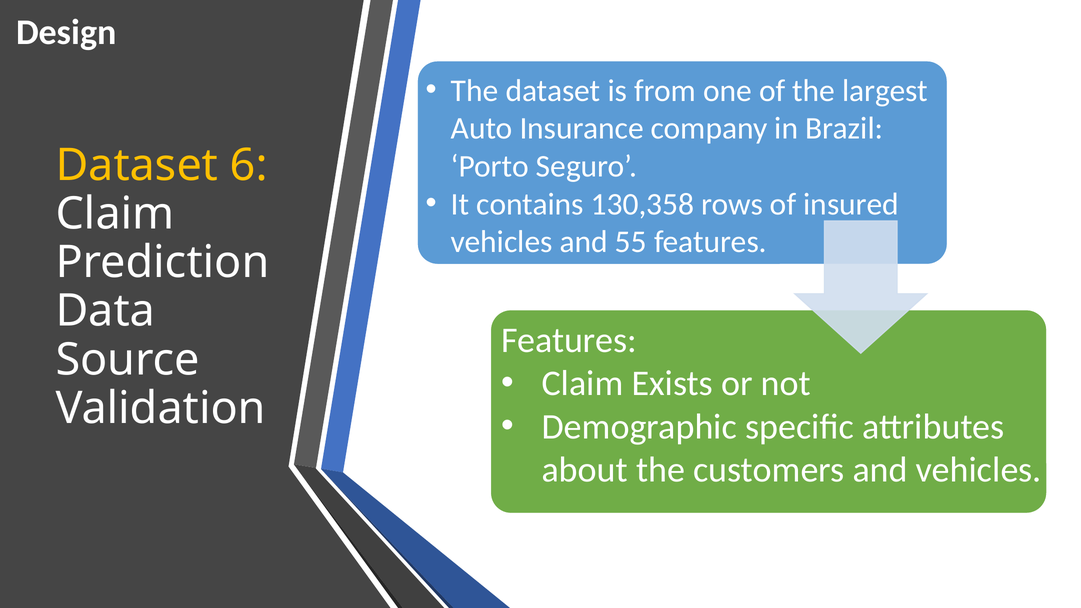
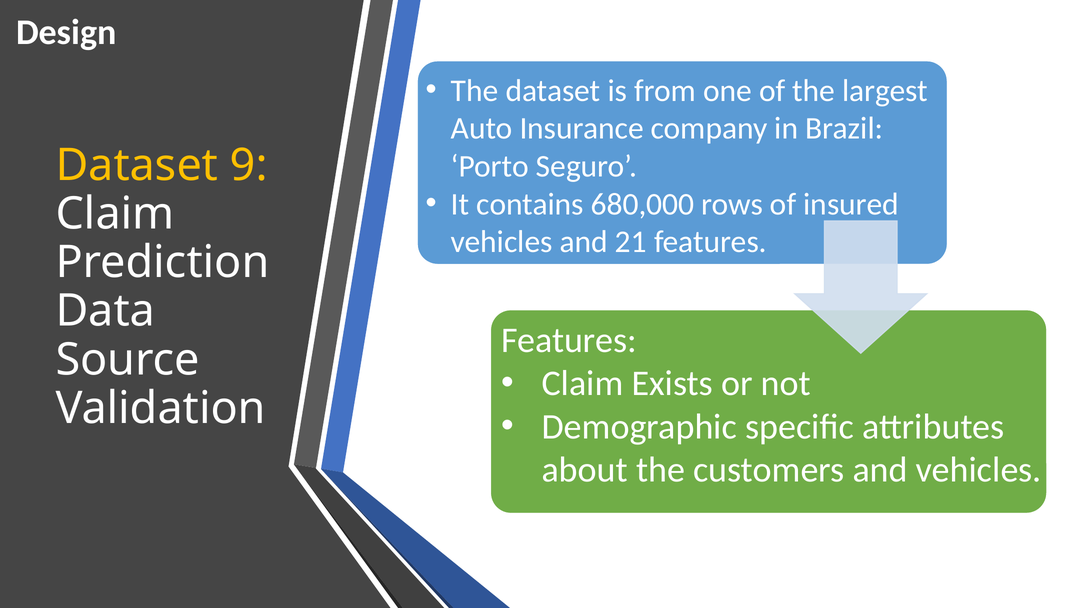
6: 6 -> 9 (249, 165)
130,358: 130,358 -> 680,000 (643, 204)
55: 55 -> 21 (631, 242)
